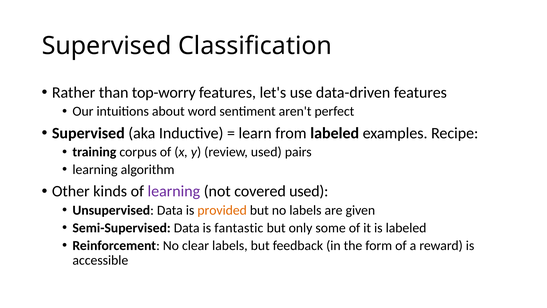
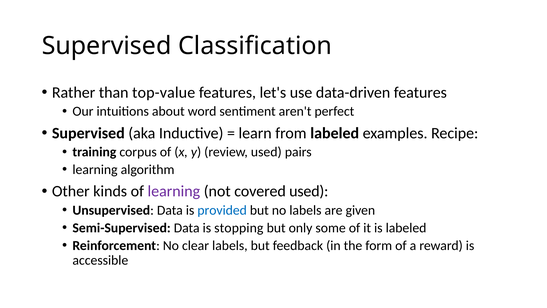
top-worry: top-worry -> top-value (164, 92)
provided colour: orange -> blue (222, 210)
fantastic: fantastic -> stopping (239, 228)
